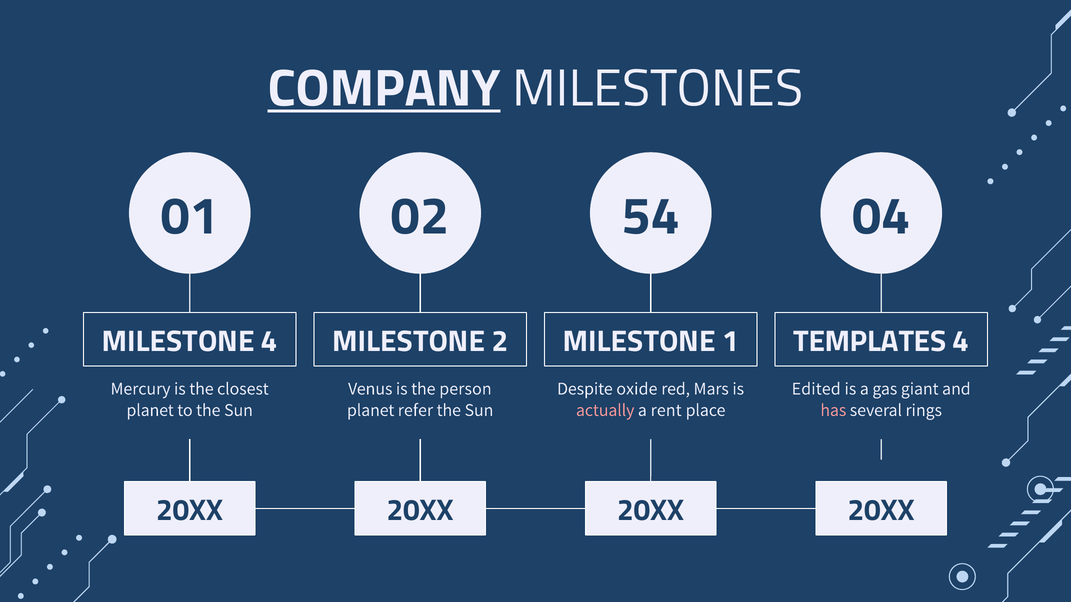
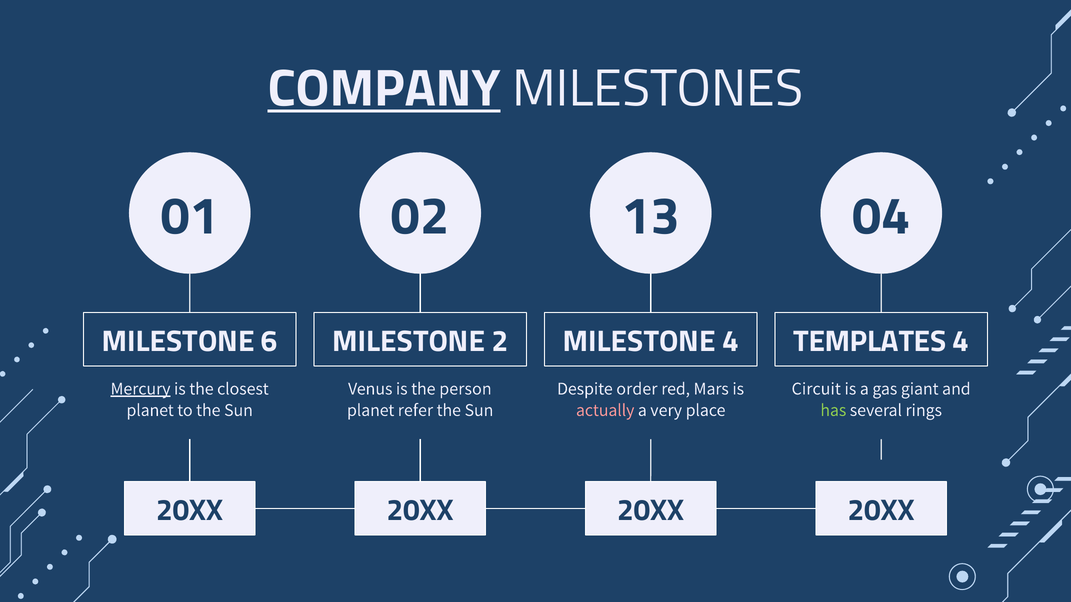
54: 54 -> 13 (651, 217)
MILESTONE 4: 4 -> 6 (269, 341)
MILESTONE 1: 1 -> 4 (730, 341)
Mercury underline: none -> present (140, 389)
oxide: oxide -> order (637, 389)
Edited: Edited -> Circuit (816, 389)
rent: rent -> very (666, 410)
has colour: pink -> light green (833, 410)
